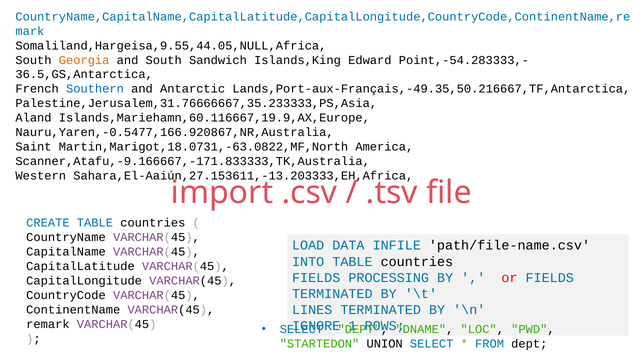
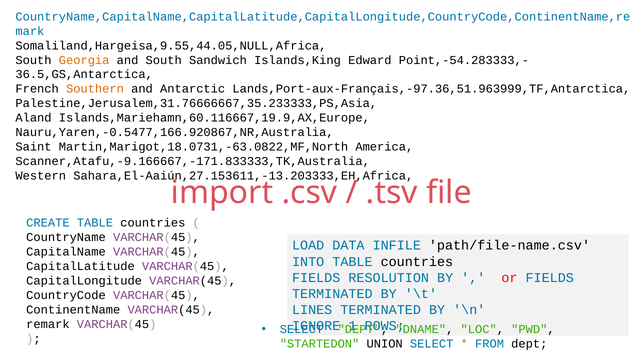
Southern colour: blue -> orange (95, 89)
Lands,Port-aux-Français,-49.35,50.216667,TF,Antarctica: Lands,Port-aux-Français,-49.35,50.216667,TF,Antarctica -> Lands,Port-aux-Français,-97.36,51.963999,TF,Antarctica (431, 89)
PROCESSING: PROCESSING -> RESOLUTION (389, 278)
